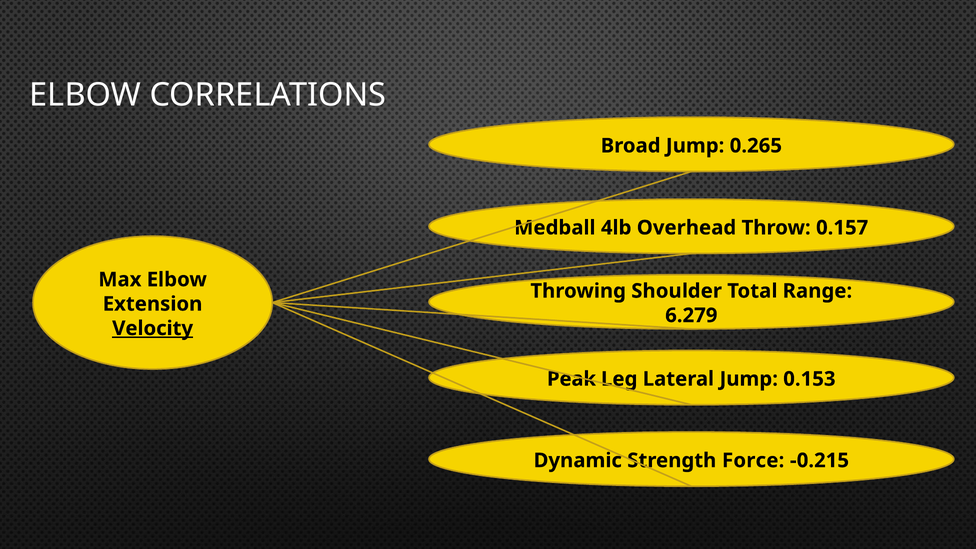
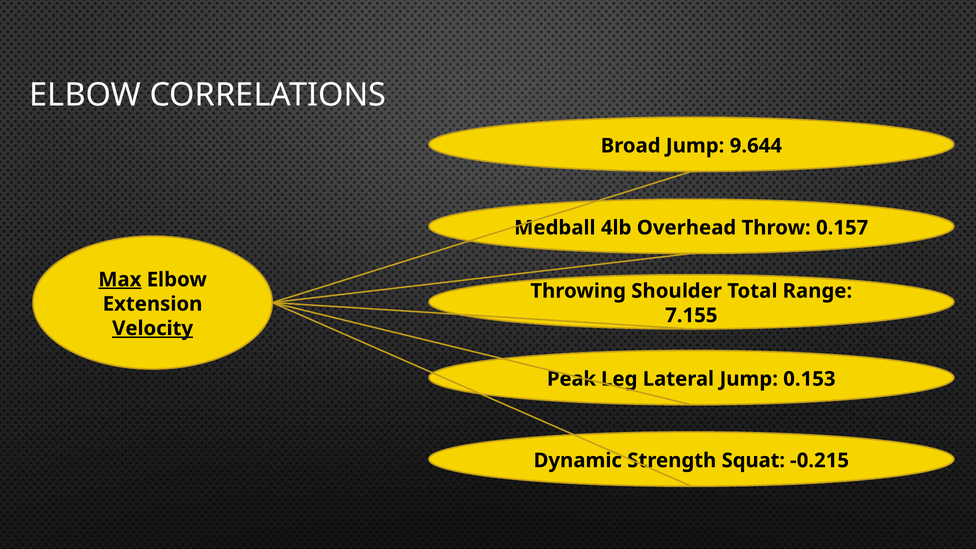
0.265: 0.265 -> 9.644 (756, 146)
Max underline: none -> present (120, 280)
6.279: 6.279 -> 7.155 (691, 315)
Force: Force -> Squat (753, 460)
